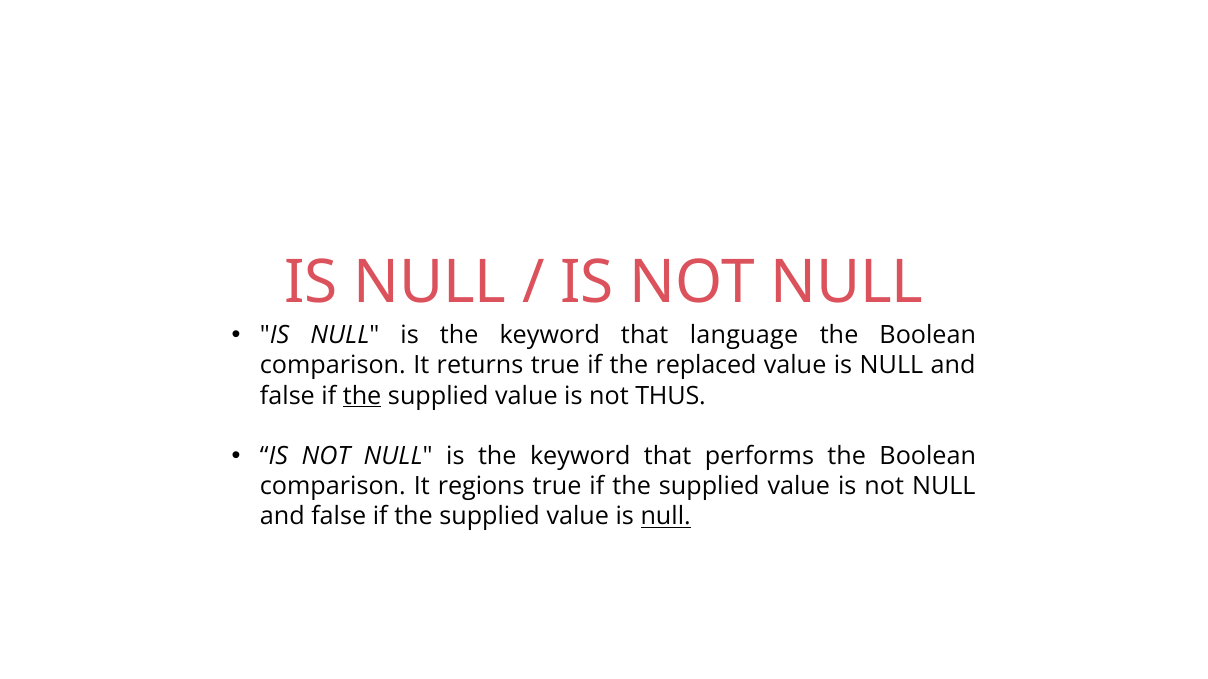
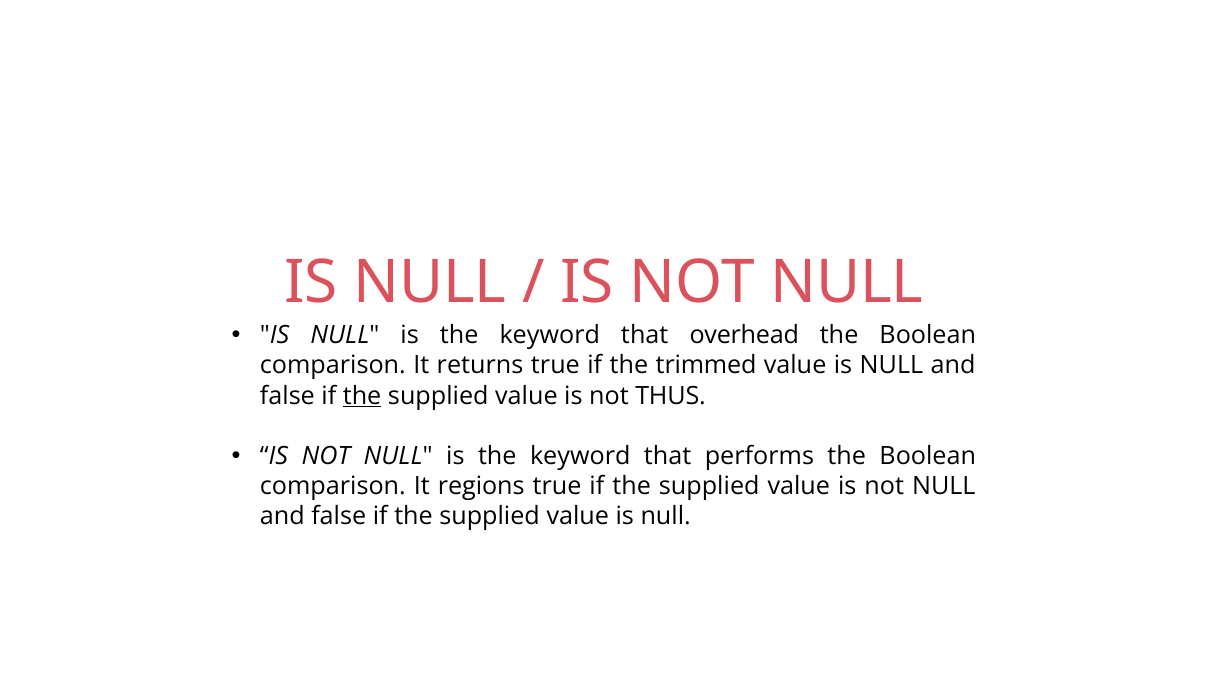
language: language -> overhead (744, 336)
replaced: replaced -> trimmed (706, 366)
null underline: present -> none (666, 517)
